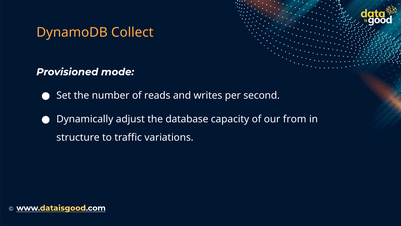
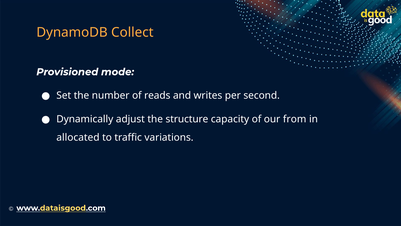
database: database -> structure (187, 119)
structure: structure -> allocated (78, 137)
